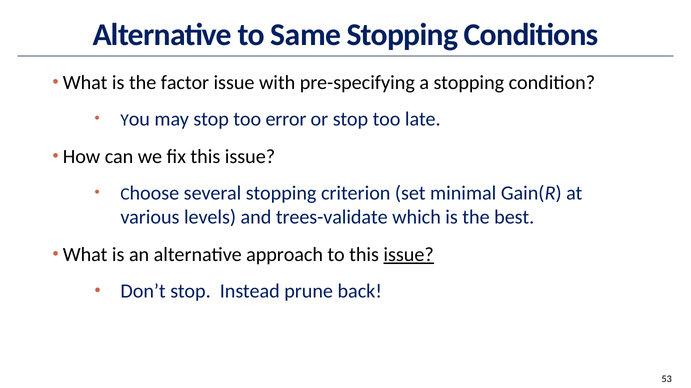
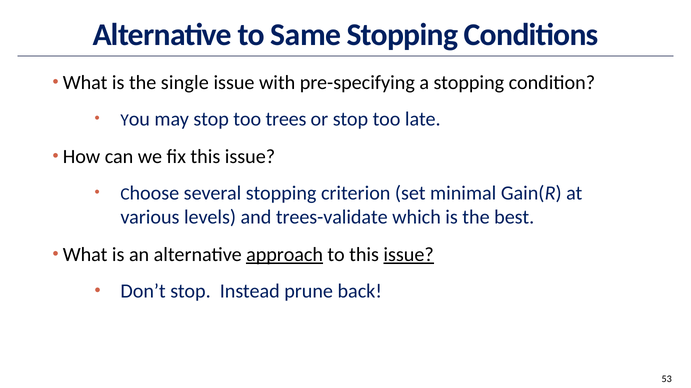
factor: factor -> single (185, 83)
error: error -> trees (286, 119)
approach underline: none -> present (285, 255)
